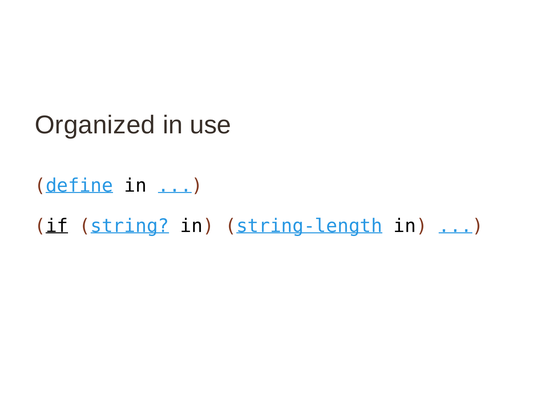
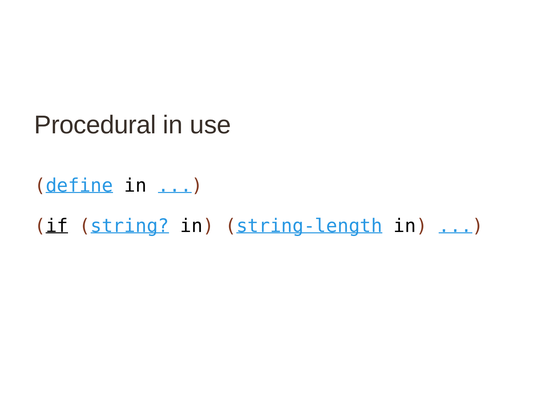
Organized: Organized -> Procedural (95, 125)
